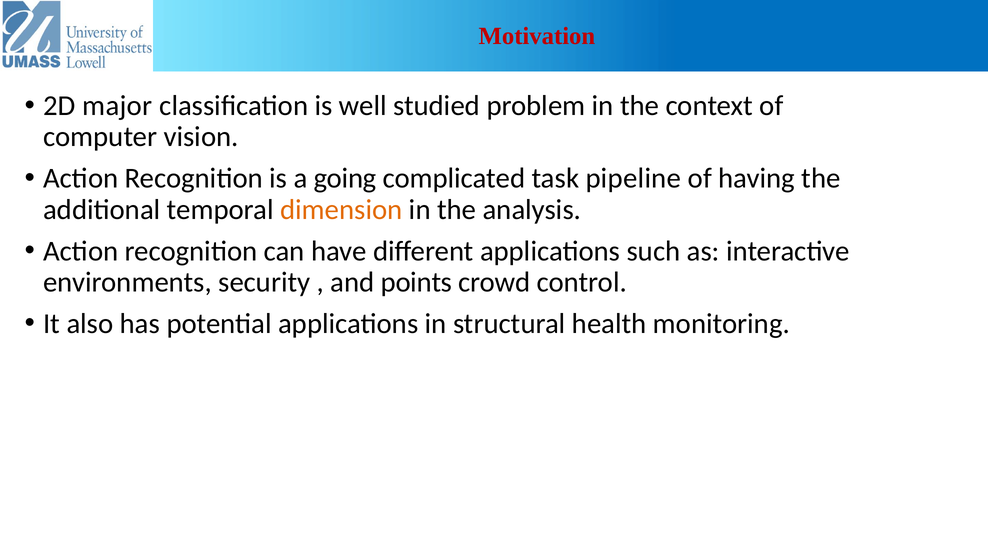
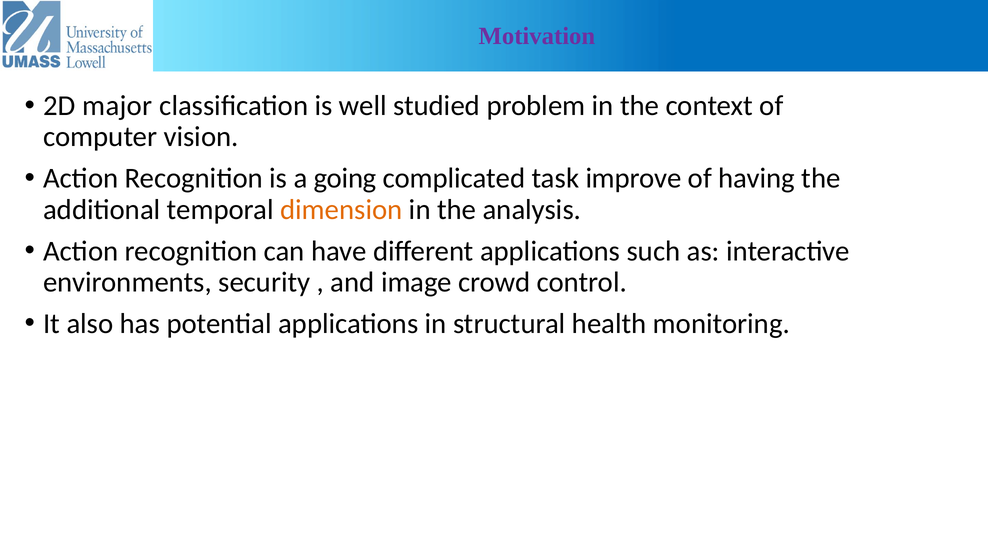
Motivation colour: red -> purple (537, 36)
pipeline: pipeline -> improve (634, 178)
points: points -> image (416, 282)
